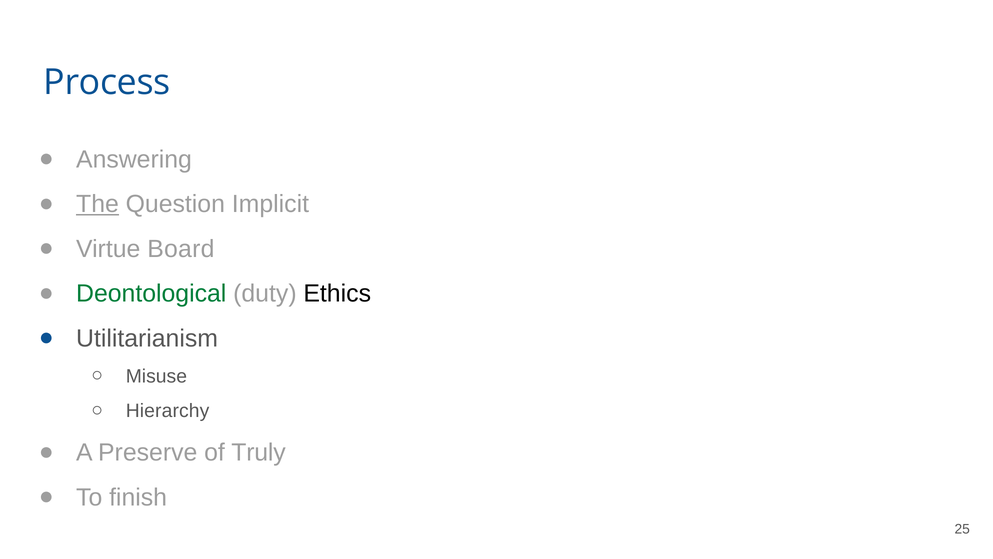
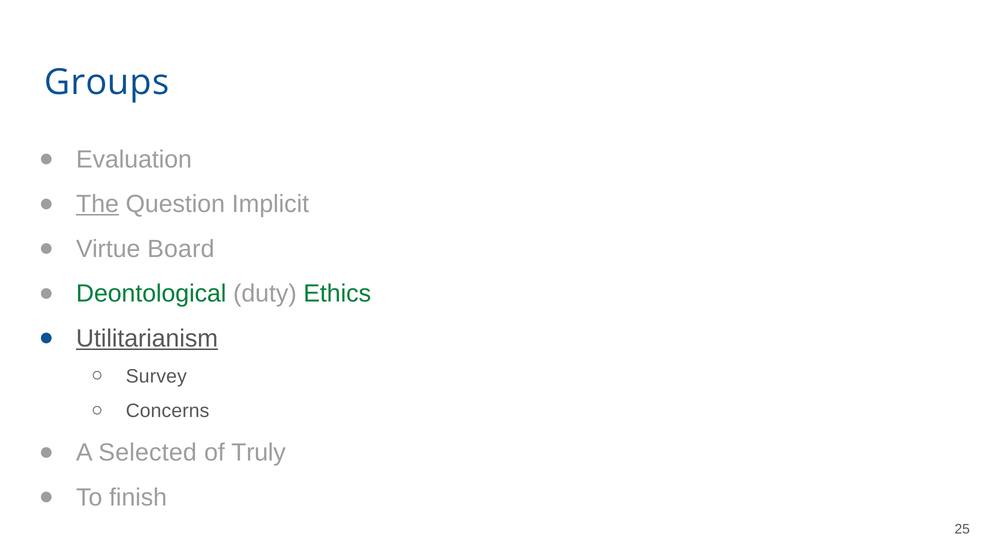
Process: Process -> Groups (107, 82)
Answering: Answering -> Evaluation (134, 159)
Ethics colour: black -> green (337, 293)
Utilitarianism underline: none -> present (147, 338)
Misuse: Misuse -> Survey (156, 376)
Hierarchy: Hierarchy -> Concerns (168, 411)
Preserve: Preserve -> Selected (148, 452)
